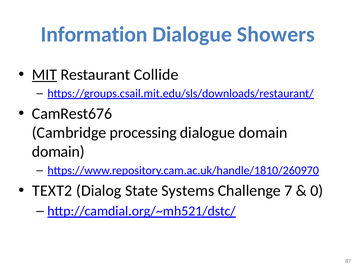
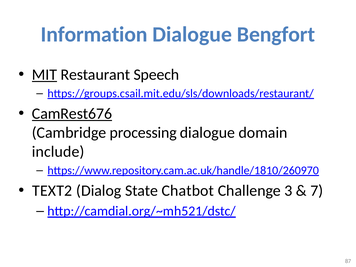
Showers: Showers -> Bengfort (276, 34)
Collide: Collide -> Speech (156, 75)
CamRest676 underline: none -> present (72, 114)
domain: domain -> include (58, 152)
Systems: Systems -> Chatbot (188, 191)
7: 7 -> 3 (288, 191)
0: 0 -> 7 (317, 191)
